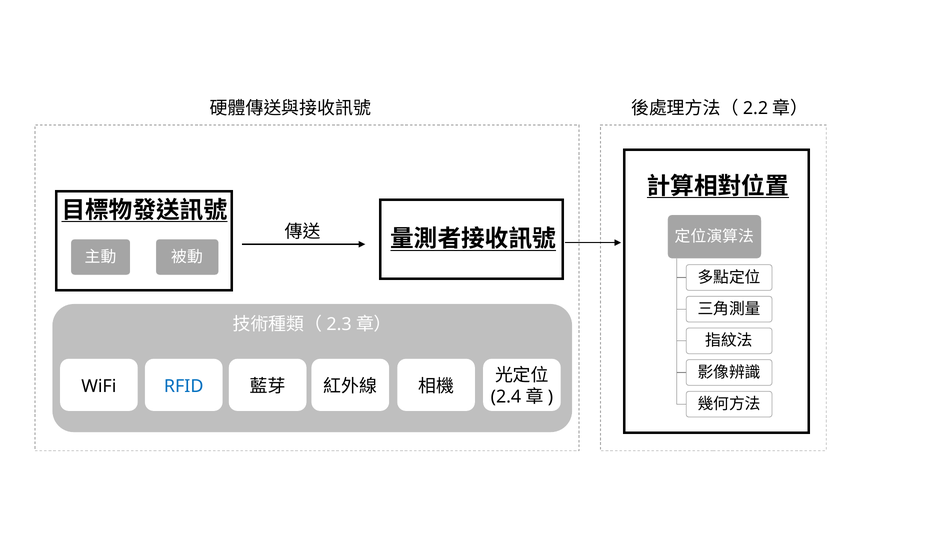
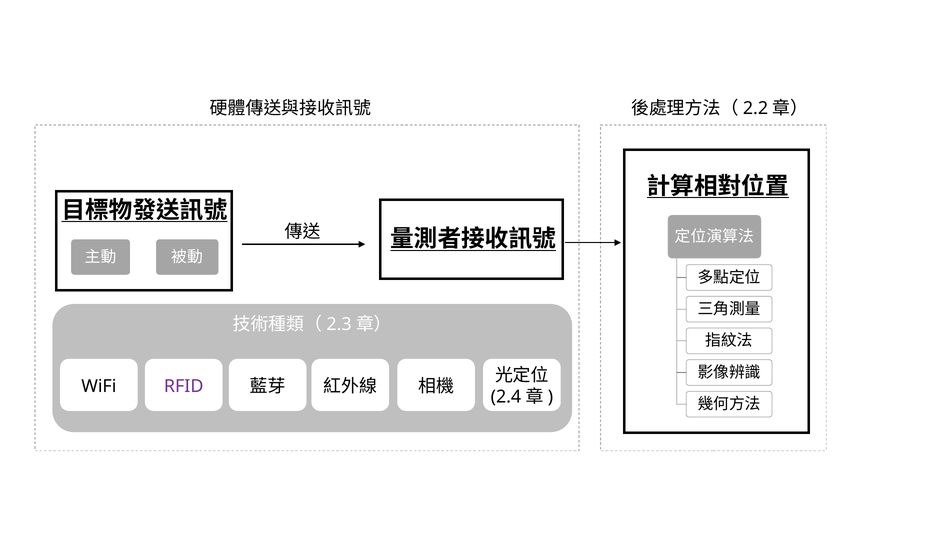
RFID colour: blue -> purple (184, 386)
